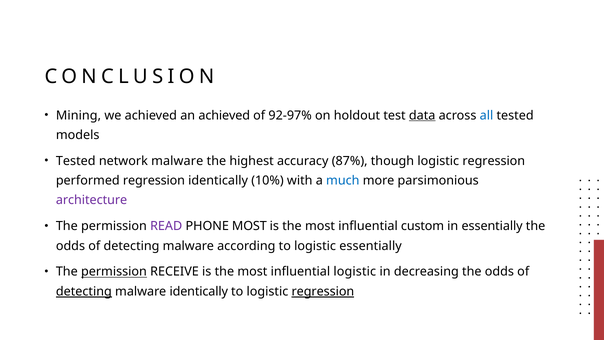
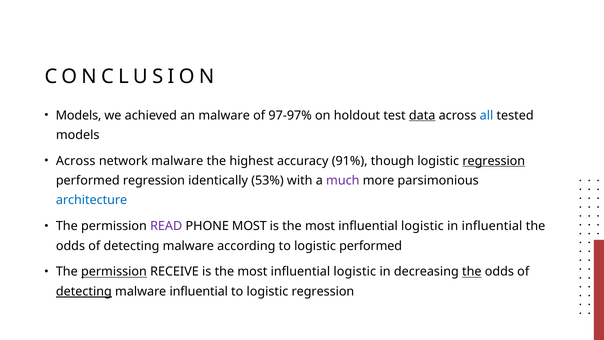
Mining: Mining -> Models (79, 115)
an achieved: achieved -> malware (224, 115)
92-97%: 92-97% -> 97-97% (290, 115)
Tested: Tested -> Across (76, 161)
87%: 87% -> 91% (350, 161)
regression underline: none -> present (494, 161)
10%: 10% -> 53% (267, 180)
much colour: blue -> purple (343, 180)
architecture colour: purple -> blue (92, 200)
custom: custom -> logistic (422, 226)
in essentially: essentially -> influential (492, 226)
logistic essentially: essentially -> performed (371, 246)
the underline: none -> present (472, 272)
malware identically: identically -> influential (199, 291)
regression underline: present -> none (323, 291)
